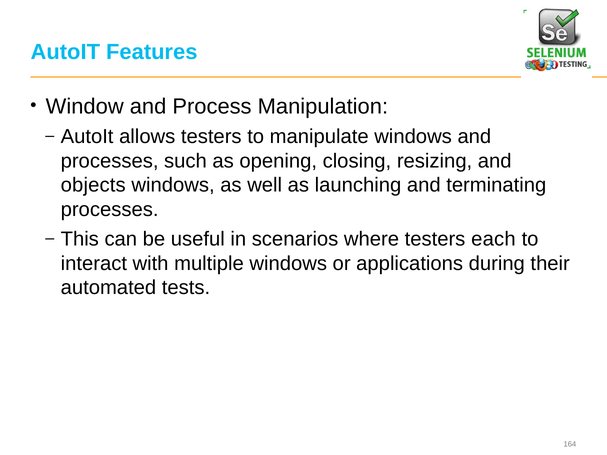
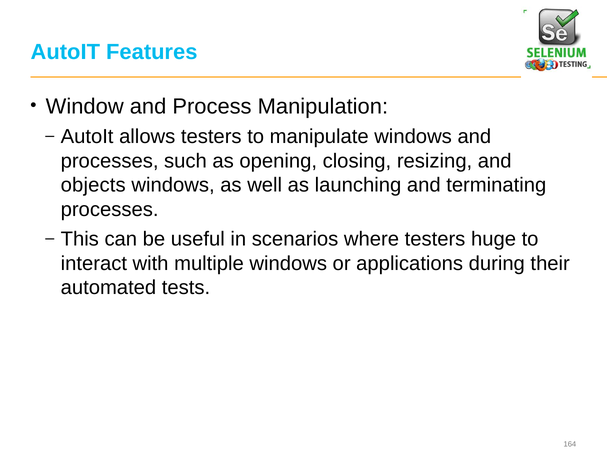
each: each -> huge (494, 239)
